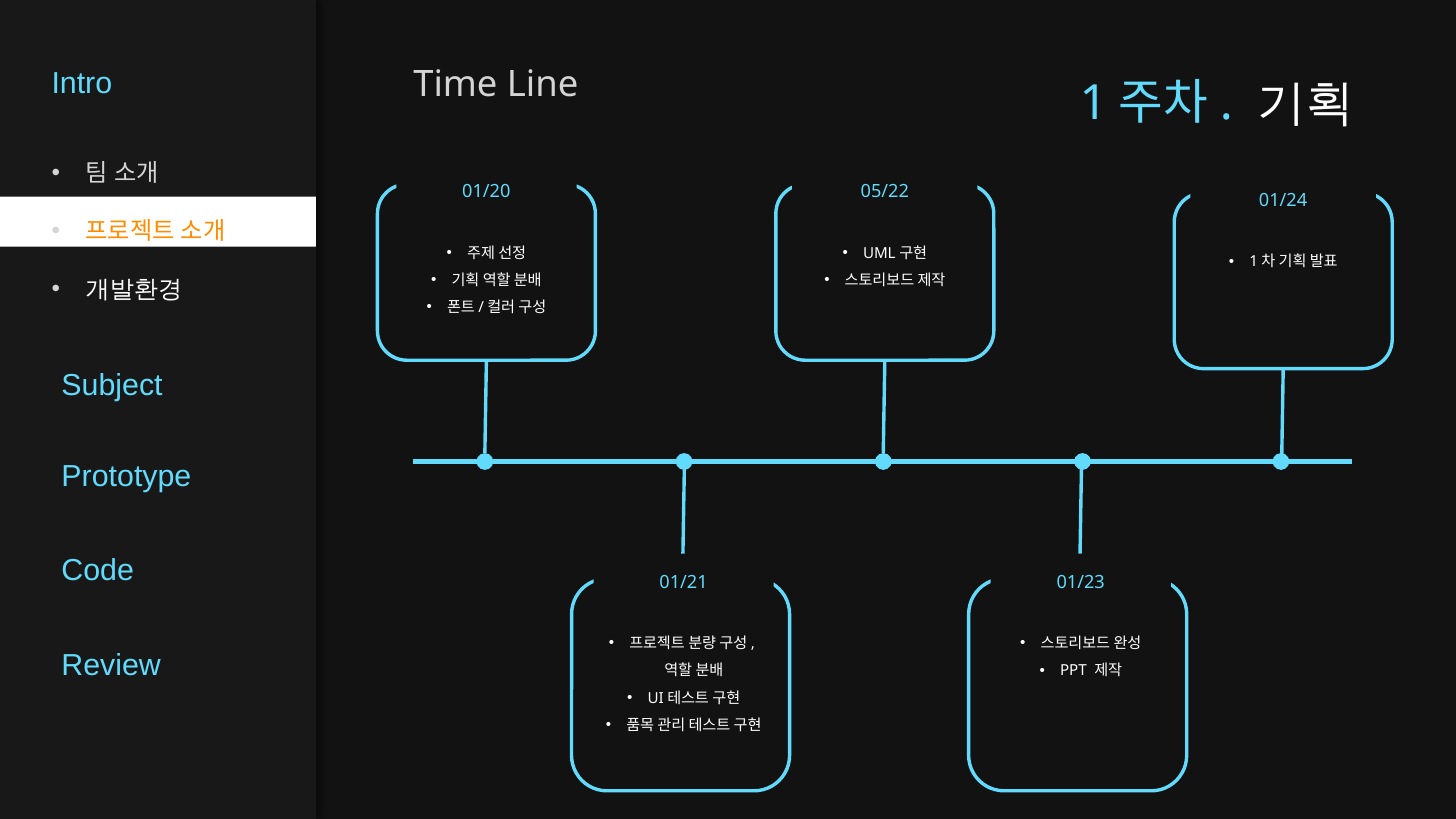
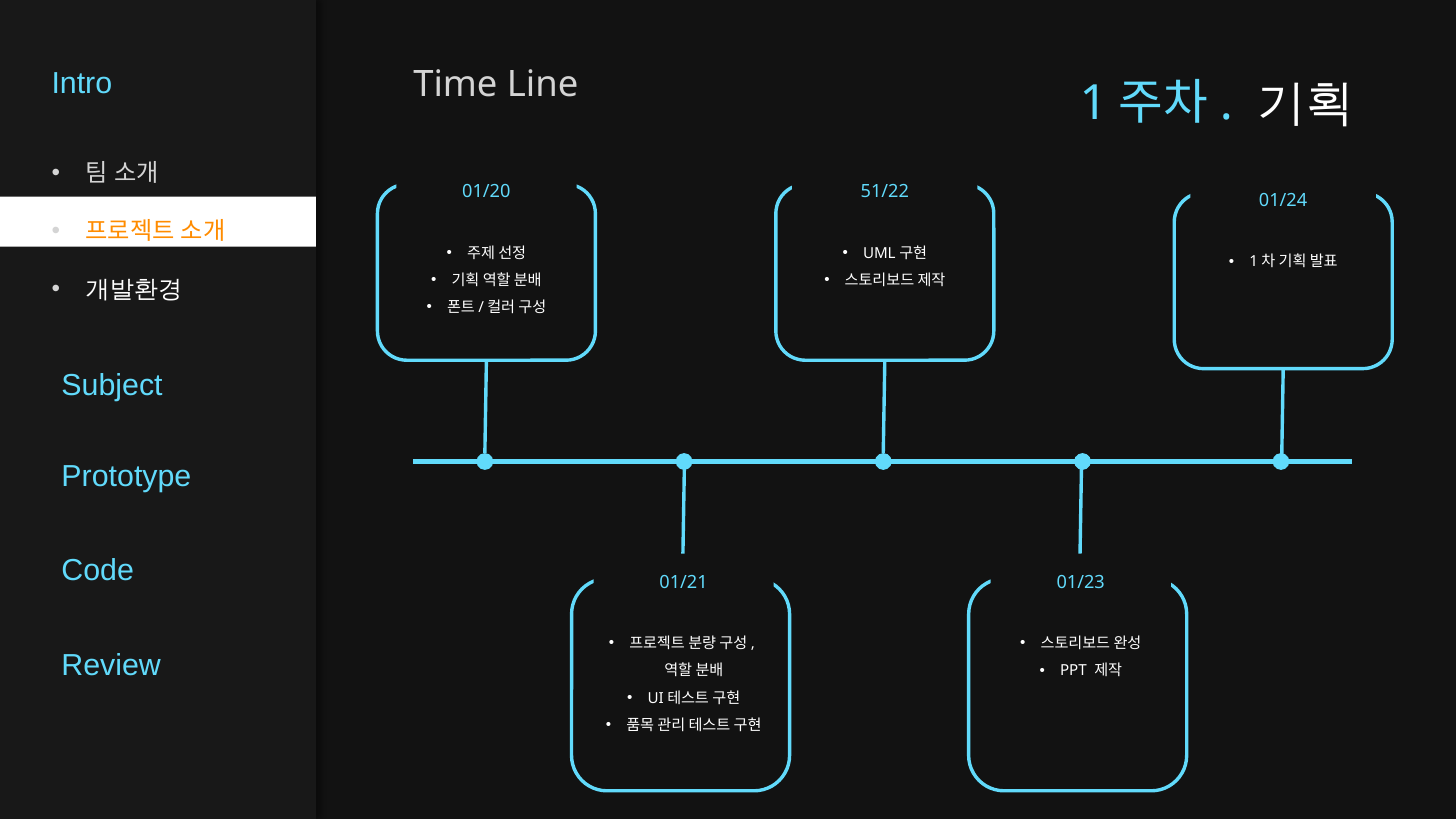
05/22: 05/22 -> 51/22 (885, 192)
